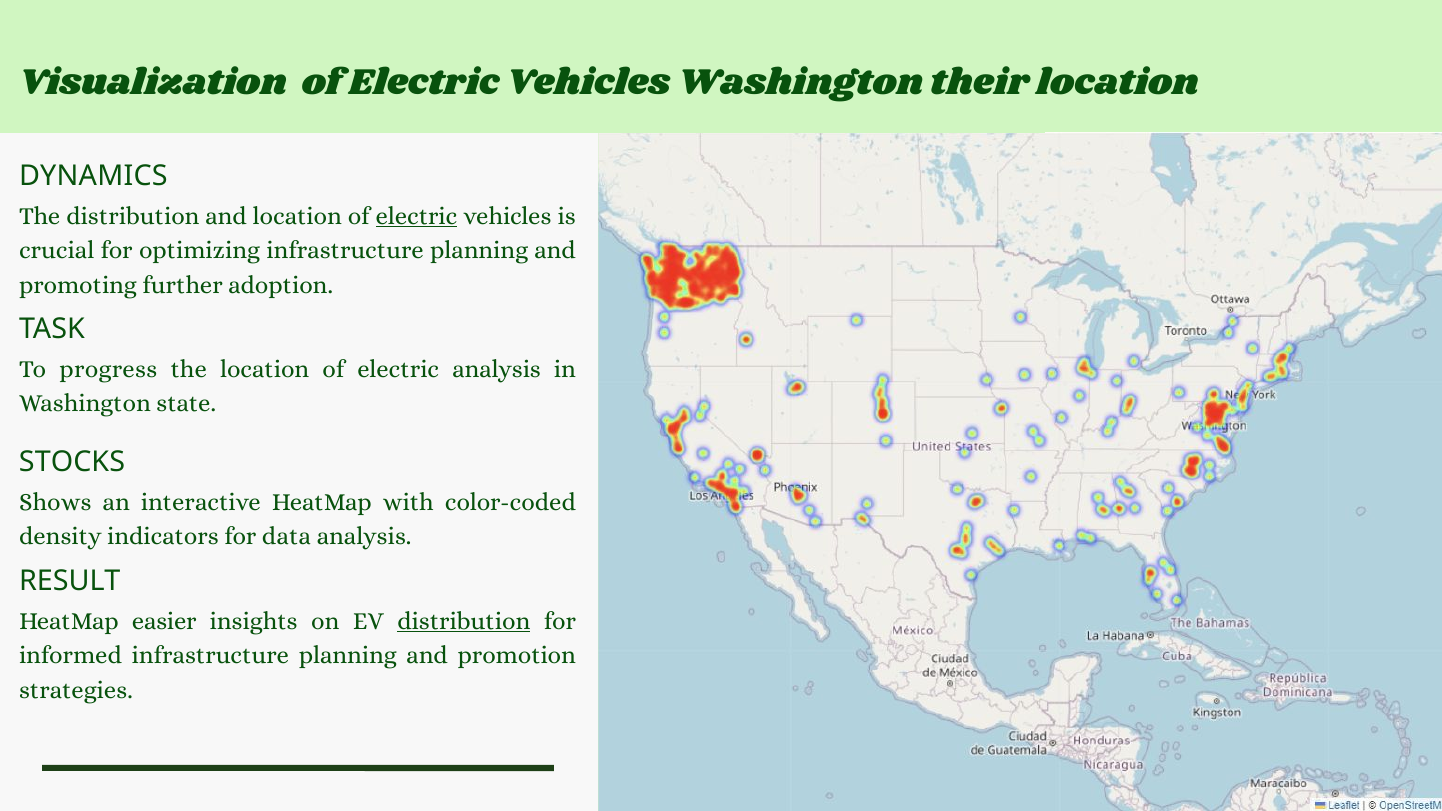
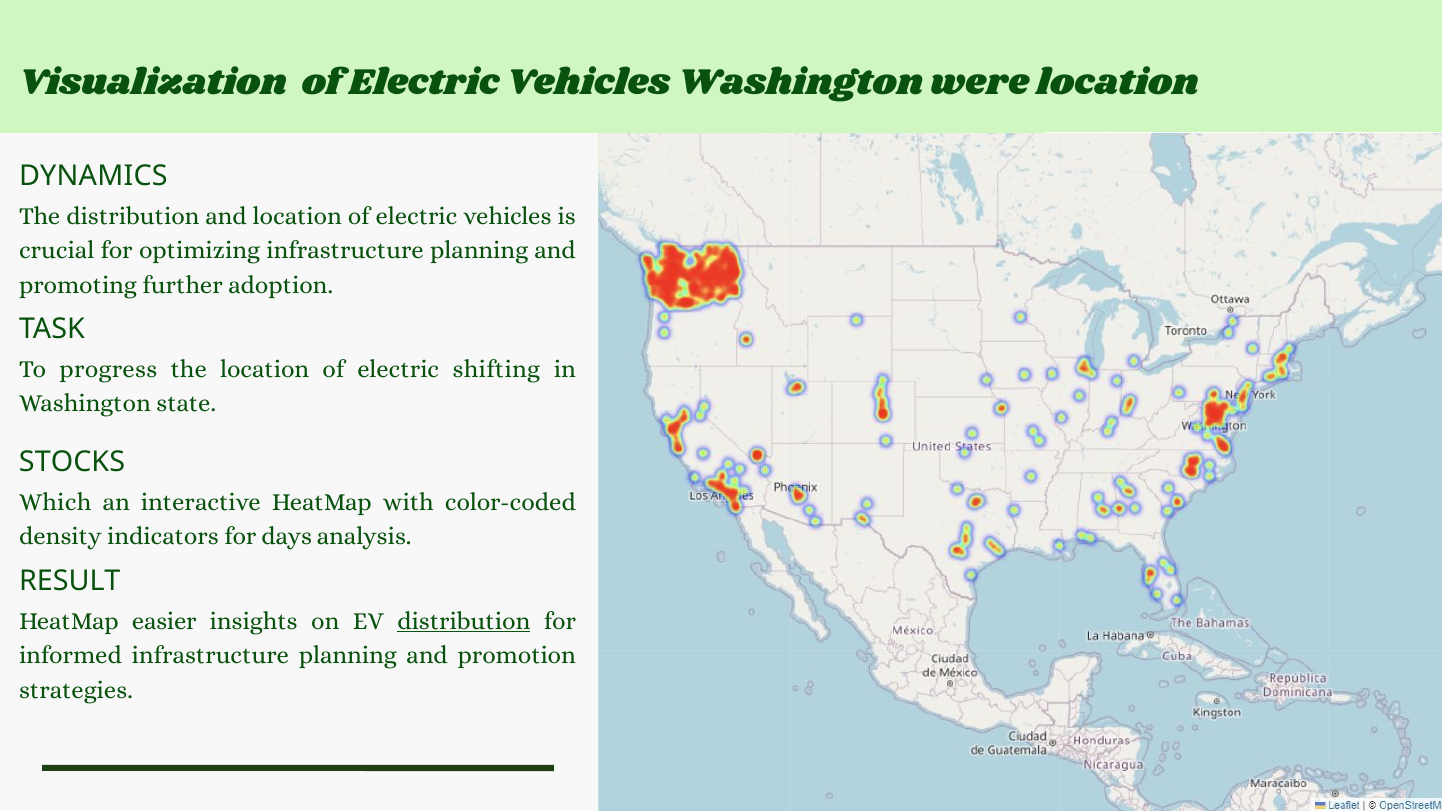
their: their -> were (980, 83)
electric underline: present -> none (416, 216)
electric analysis: analysis -> shifting (496, 369)
Shows: Shows -> Which (55, 502)
data: data -> days (287, 537)
